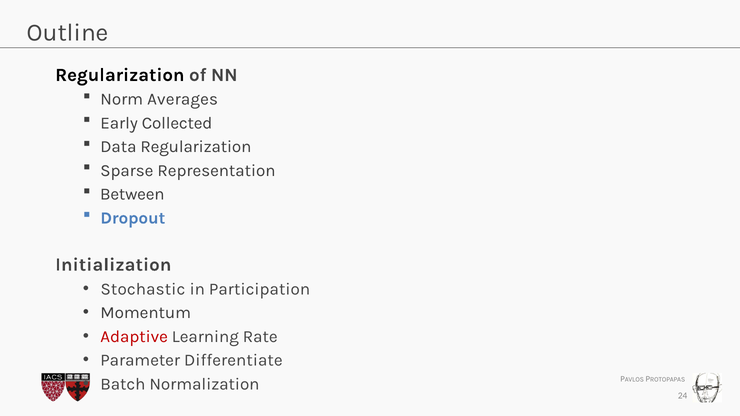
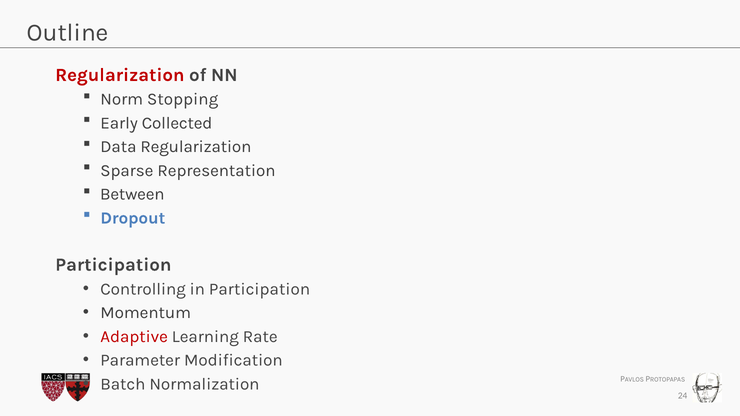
Regularization colour: black -> red (120, 75)
Averages: Averages -> Stopping (183, 99)
Initialization: Initialization -> Participation (113, 265)
Stochastic: Stochastic -> Controlling (143, 289)
Differentiate: Differentiate -> Modification (233, 360)
